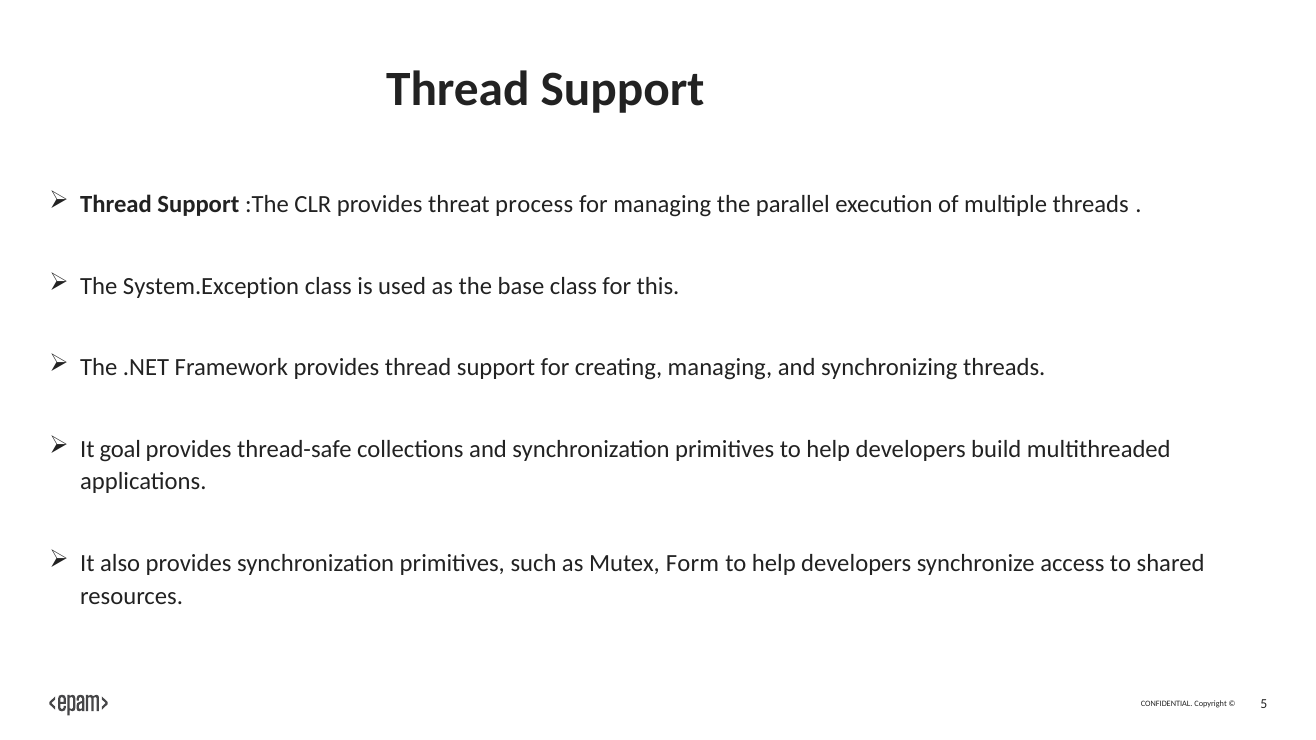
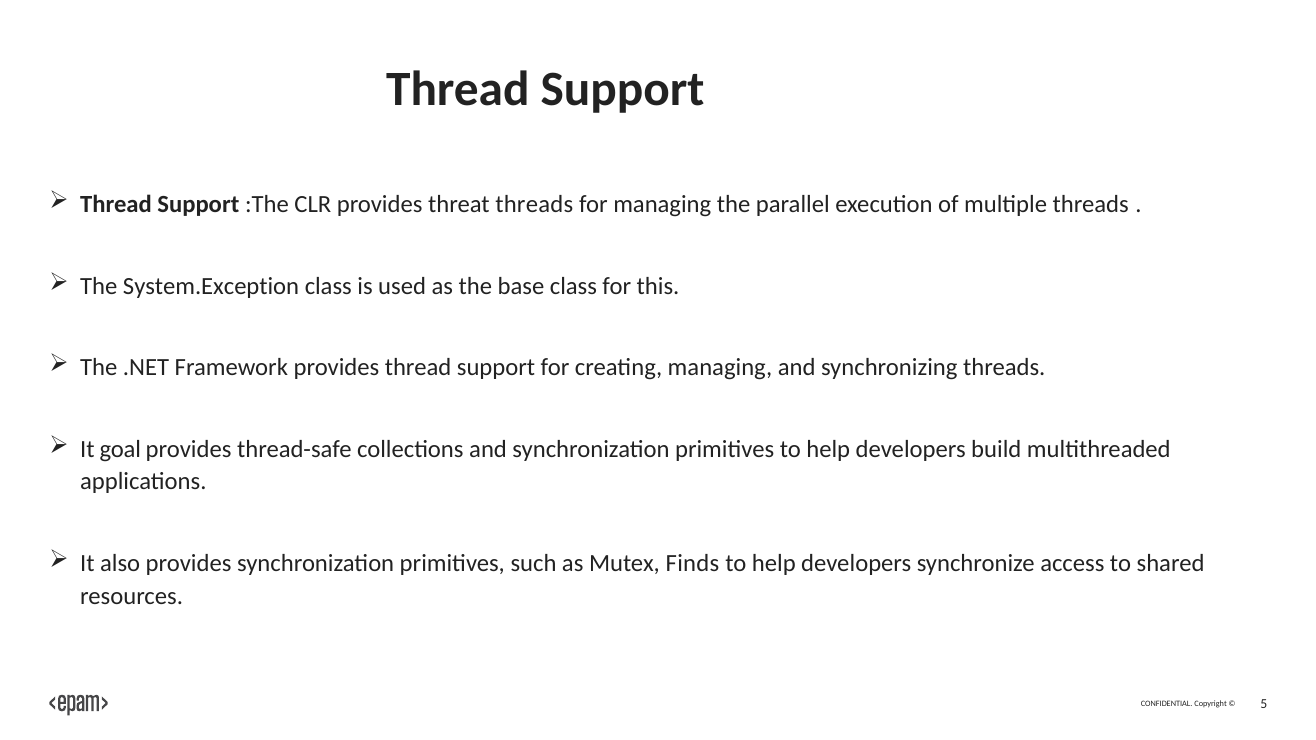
threat process: process -> threads (534, 205)
Form: Form -> Finds (693, 564)
